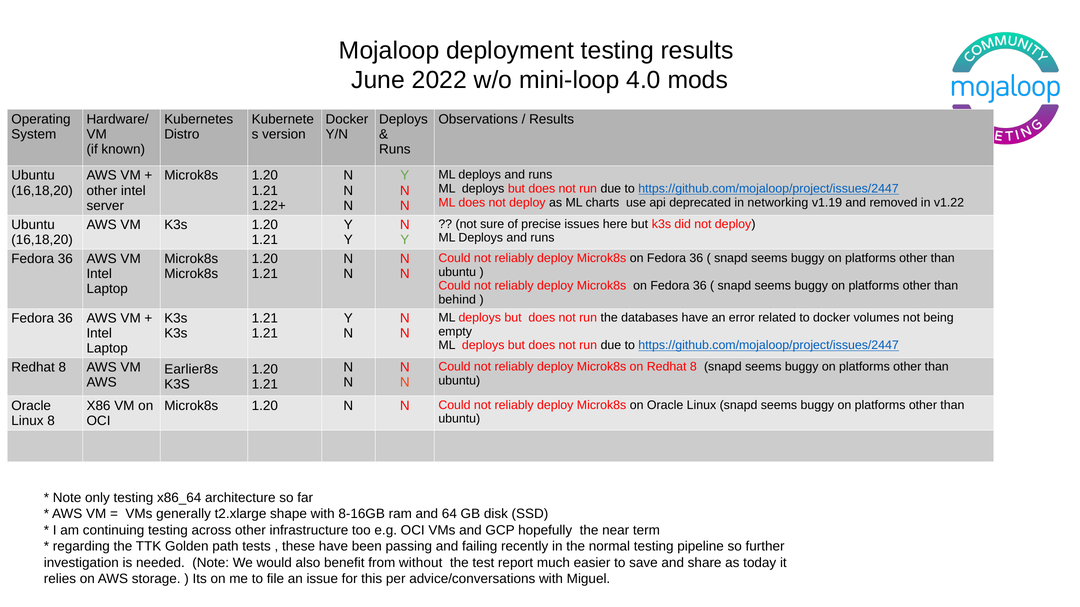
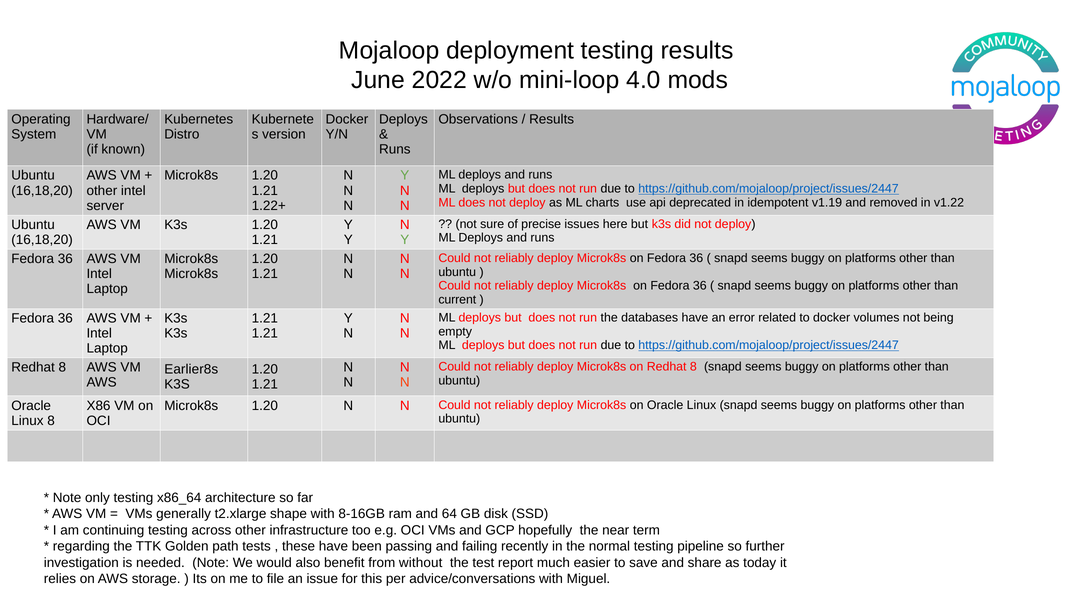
networking: networking -> idempotent (778, 203)
behind: behind -> current (457, 300)
